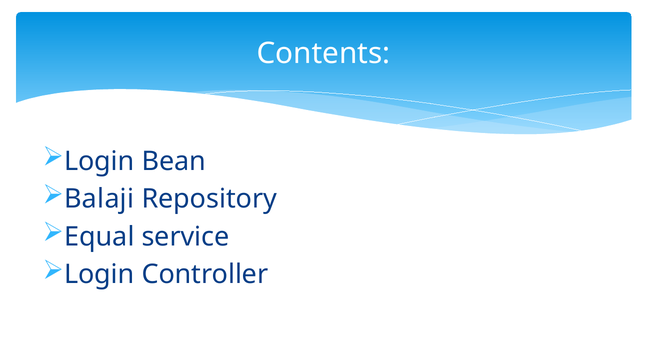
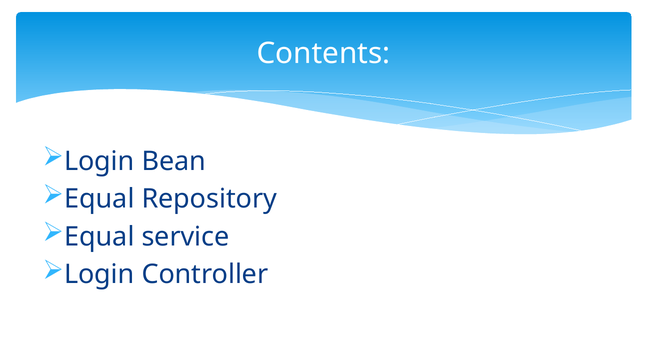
Balaji: Balaji -> Equal (99, 199)
